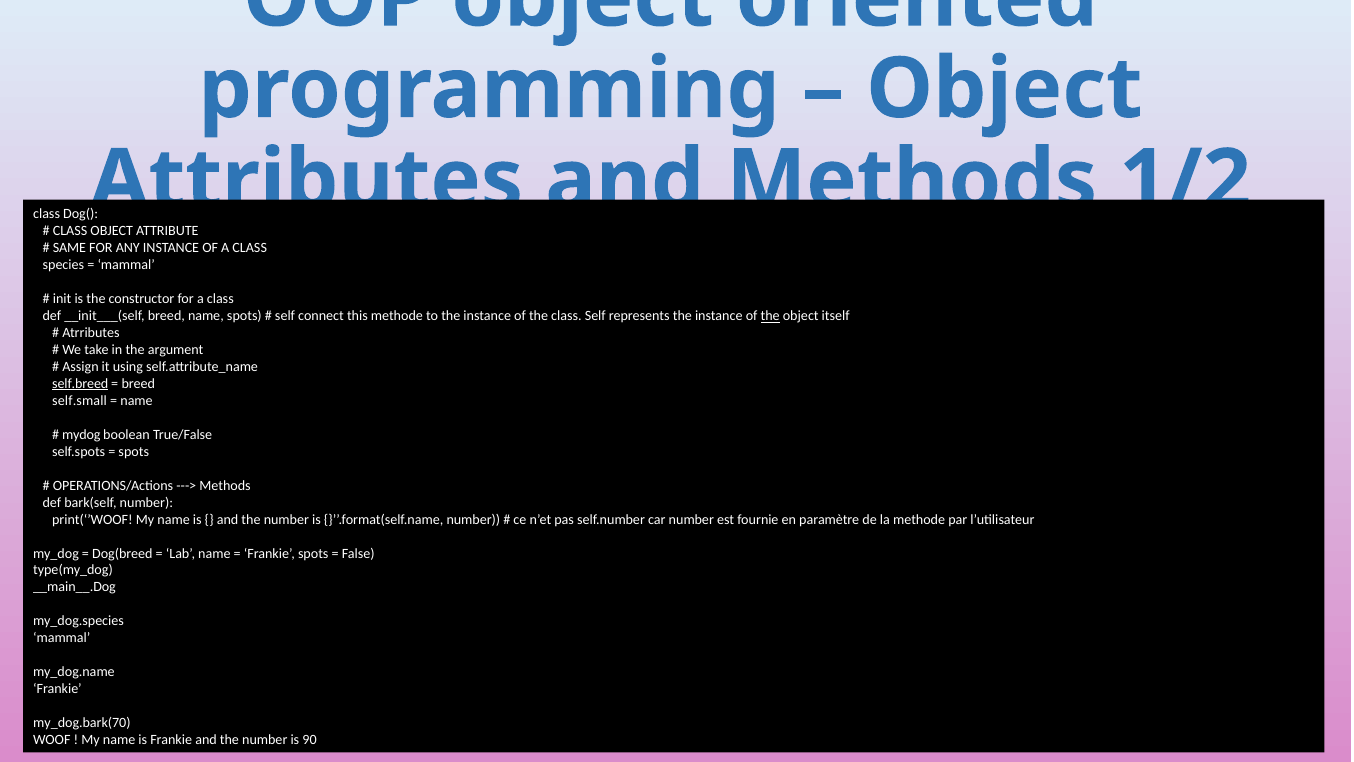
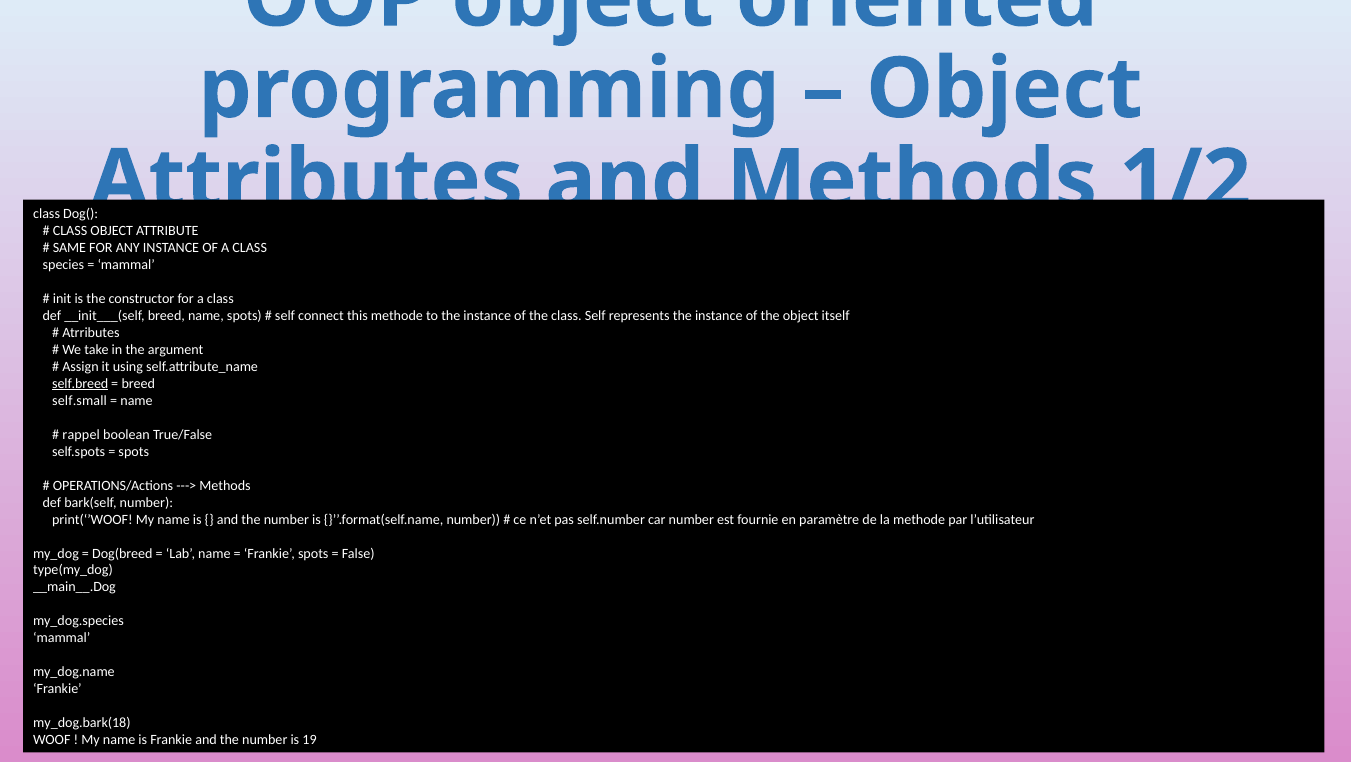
the underline: present -> none (770, 316)
mydog: mydog -> rappel (81, 434)
my_dog.bark(70: my_dog.bark(70 -> my_dog.bark(18 (82, 723)
90: 90 -> 19 (310, 740)
